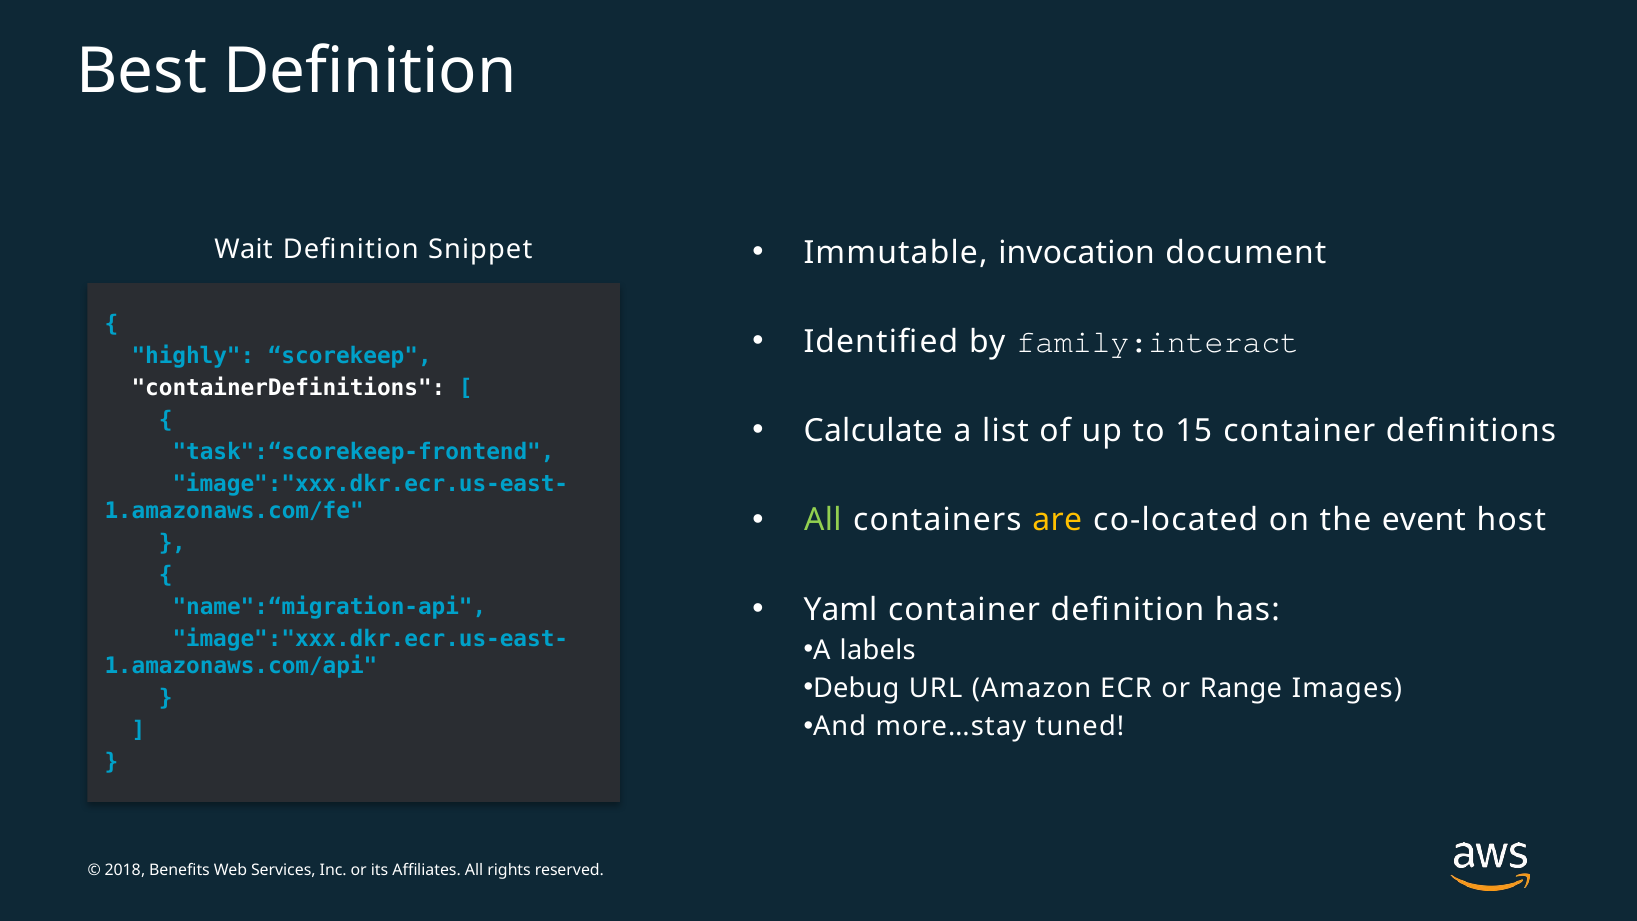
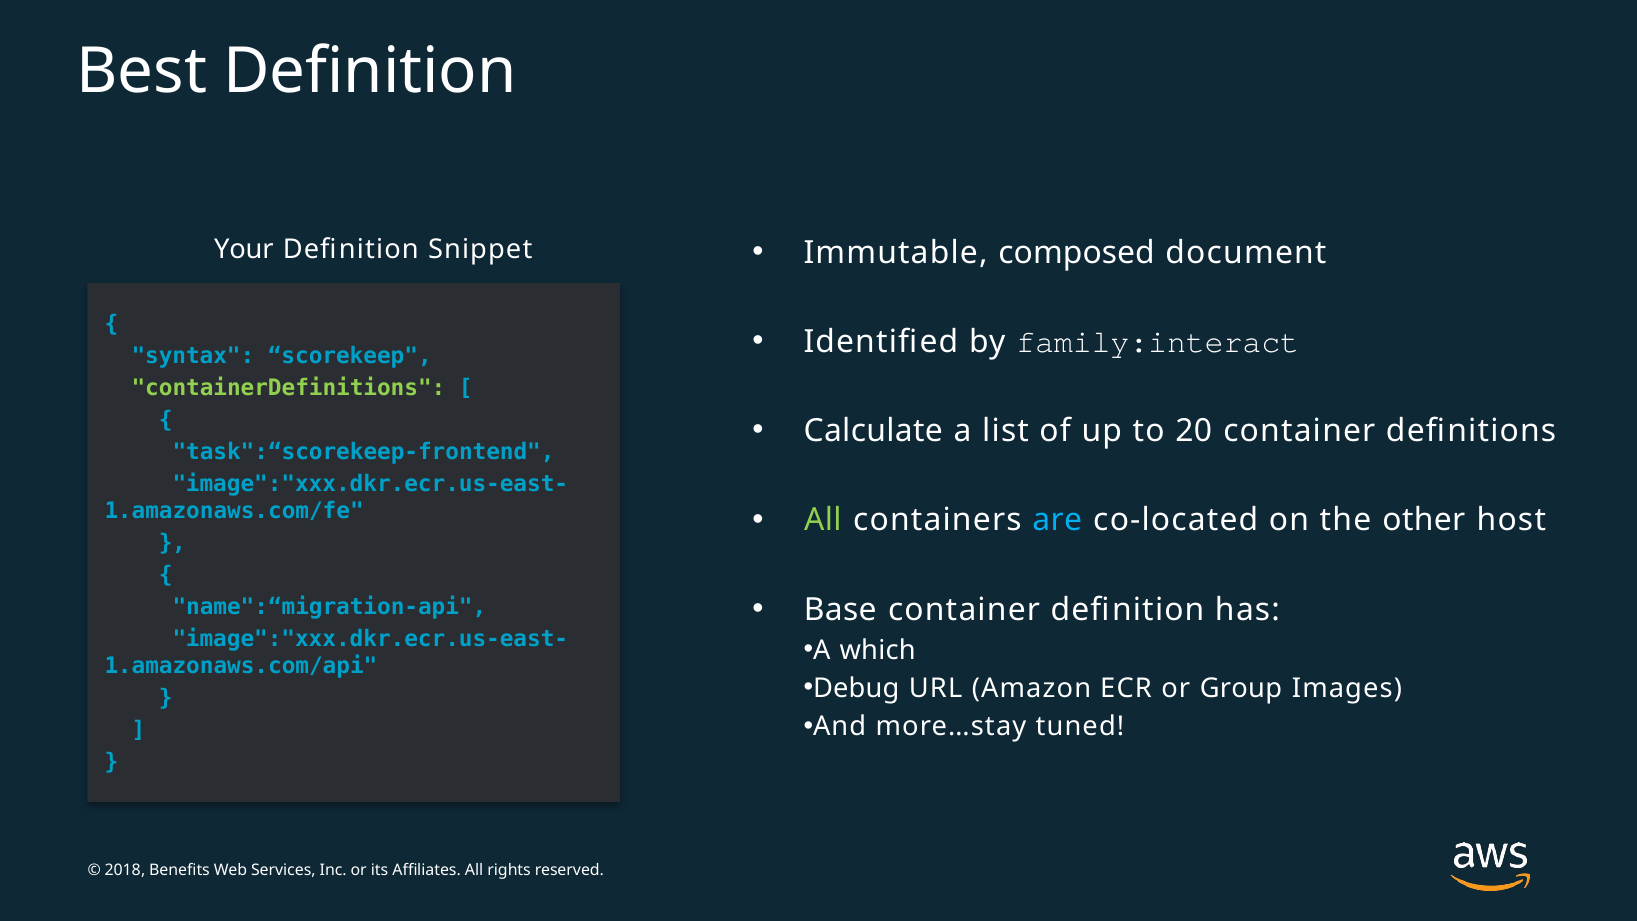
invocation: invocation -> composed (1077, 253)
Wait: Wait -> Your (244, 250)
highly: highly -> syntax (193, 356)
containerDefinitions colour: white -> light green (288, 388)
15: 15 -> 20 (1194, 431)
are colour: yellow -> light blue (1057, 520)
event: event -> other (1424, 520)
Yaml: Yaml -> Base (840, 609)
labels: labels -> which (878, 650)
Range: Range -> Group (1241, 688)
